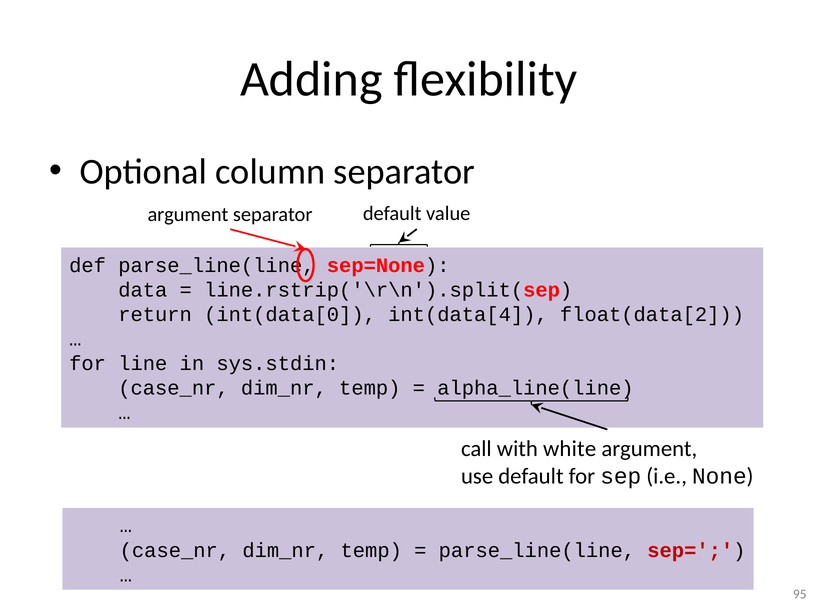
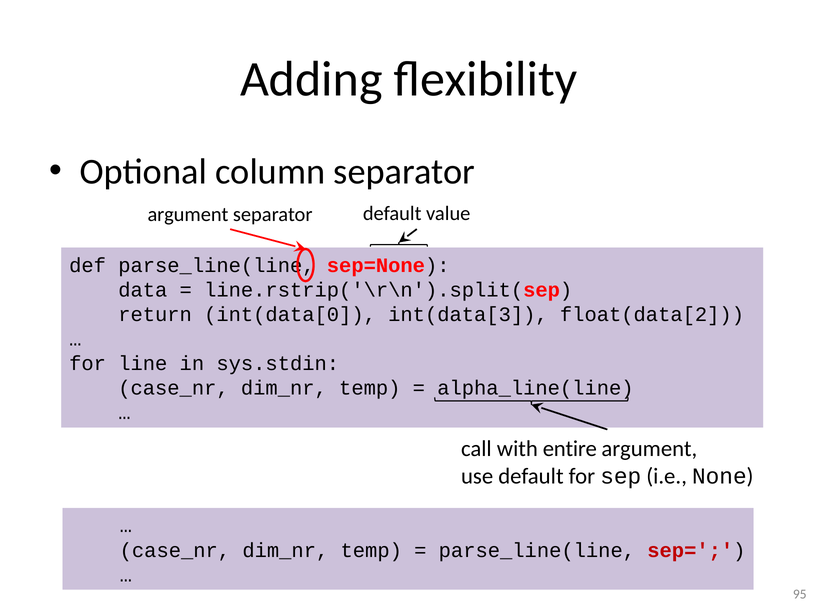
int(data[4: int(data[4 -> int(data[3 (468, 314)
white: white -> entire (570, 448)
